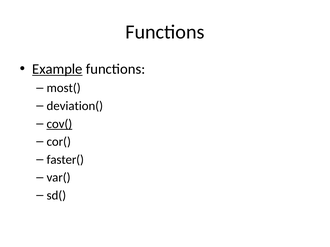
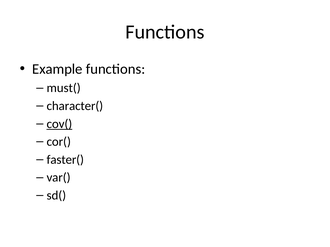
Example underline: present -> none (57, 69)
most(: most( -> must( (64, 88)
deviation(: deviation( -> character( (75, 106)
